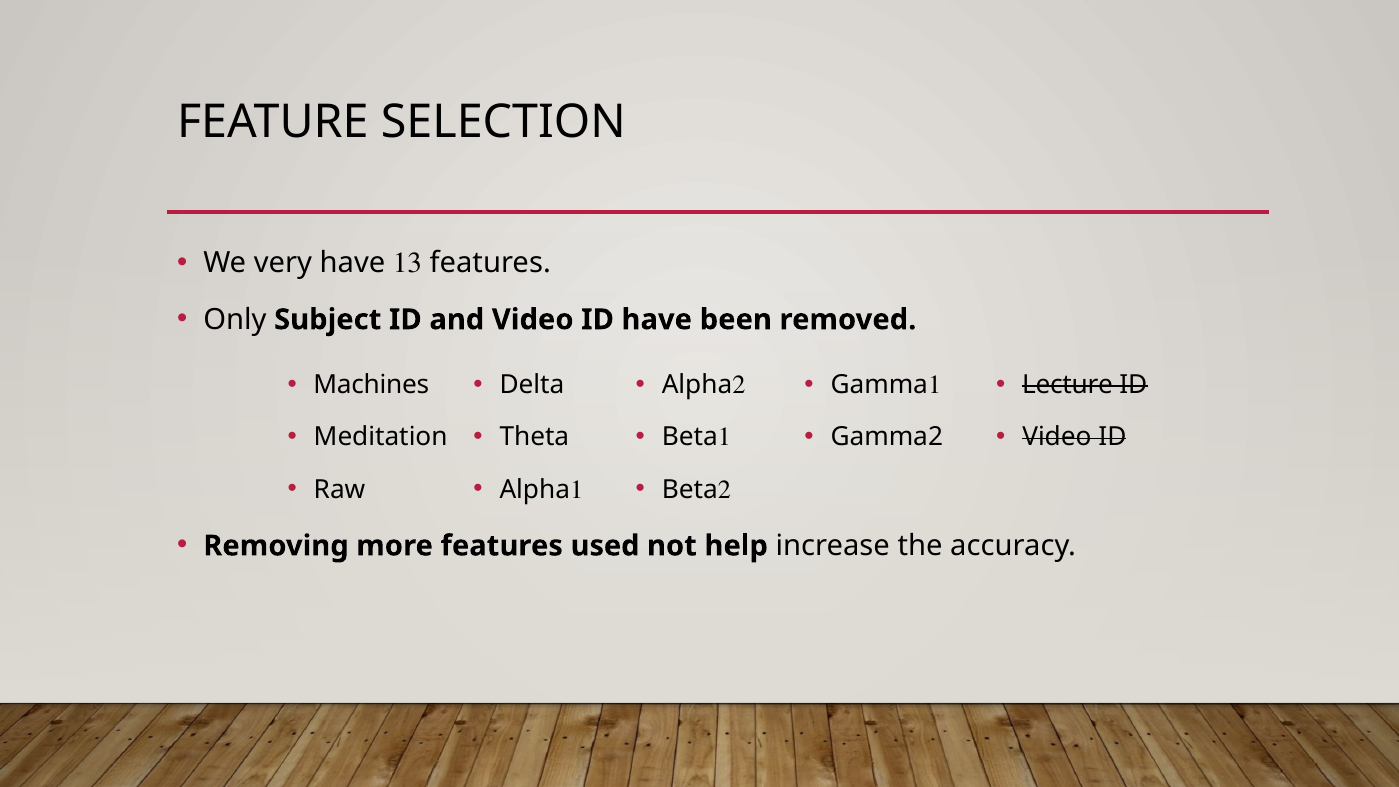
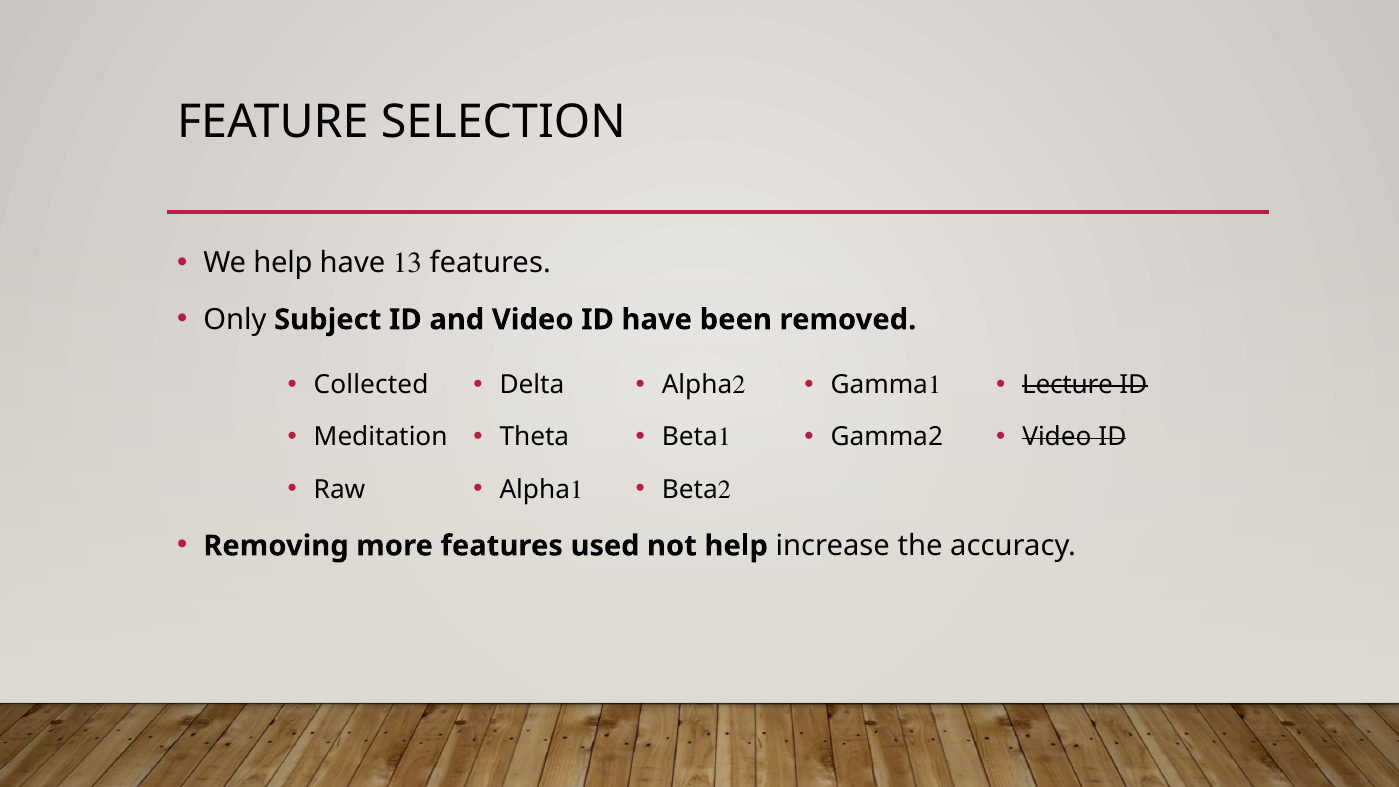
We very: very -> help (283, 263)
Machines: Machines -> Collected (371, 385)
